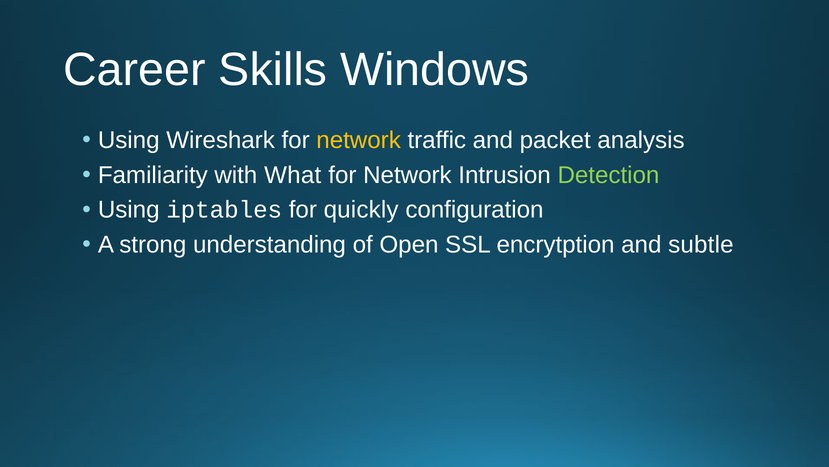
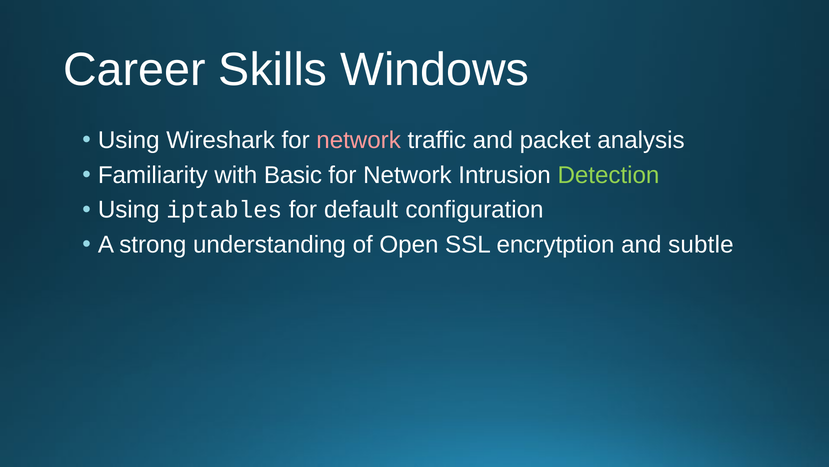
network colour: yellow -> pink (359, 140)
What: What -> Basic (293, 175)
quickly: quickly -> default (361, 210)
